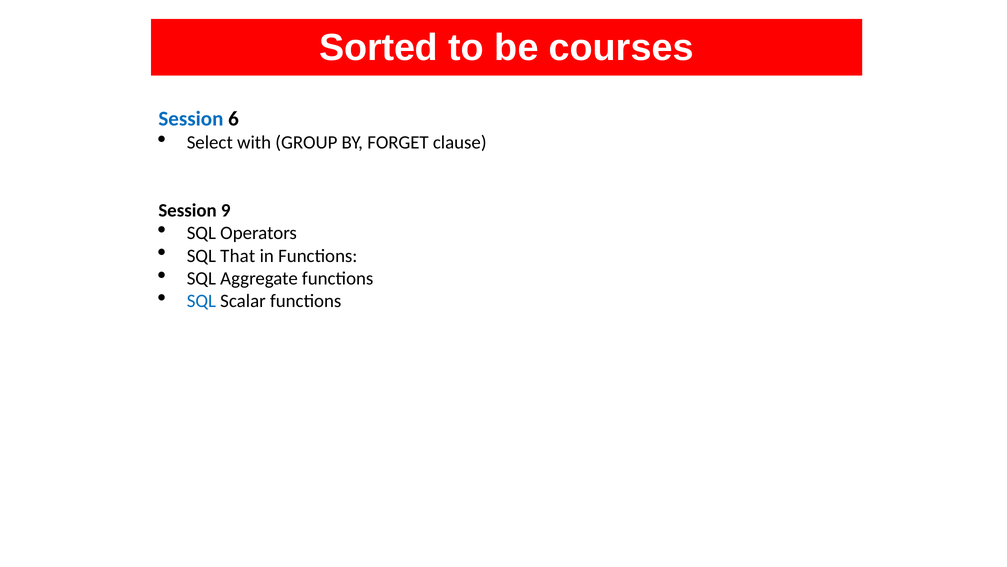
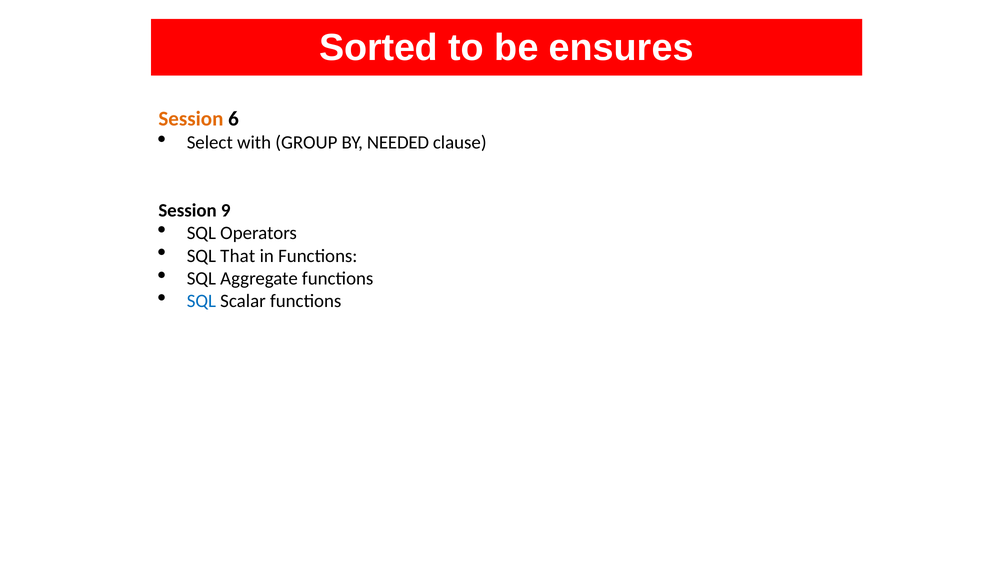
courses: courses -> ensures (621, 48)
Session colour: blue -> orange (191, 119)
FORGET: FORGET -> NEEDED (398, 142)
